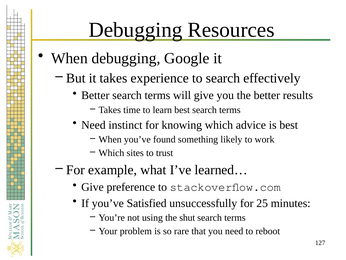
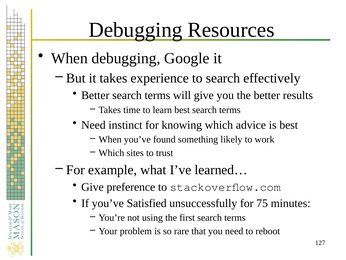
25: 25 -> 75 (262, 203)
shut: shut -> first (187, 217)
